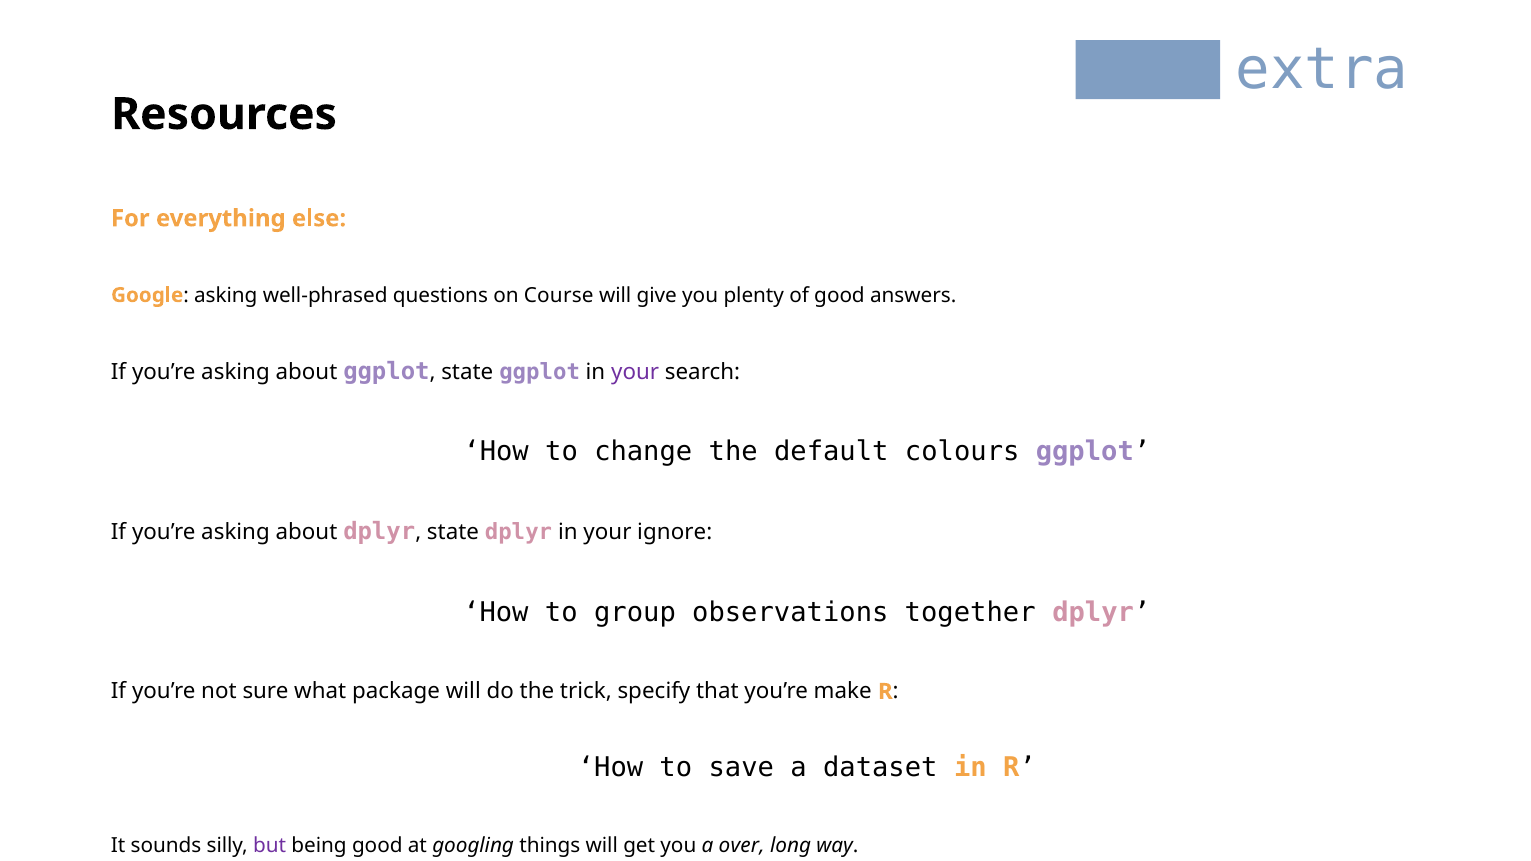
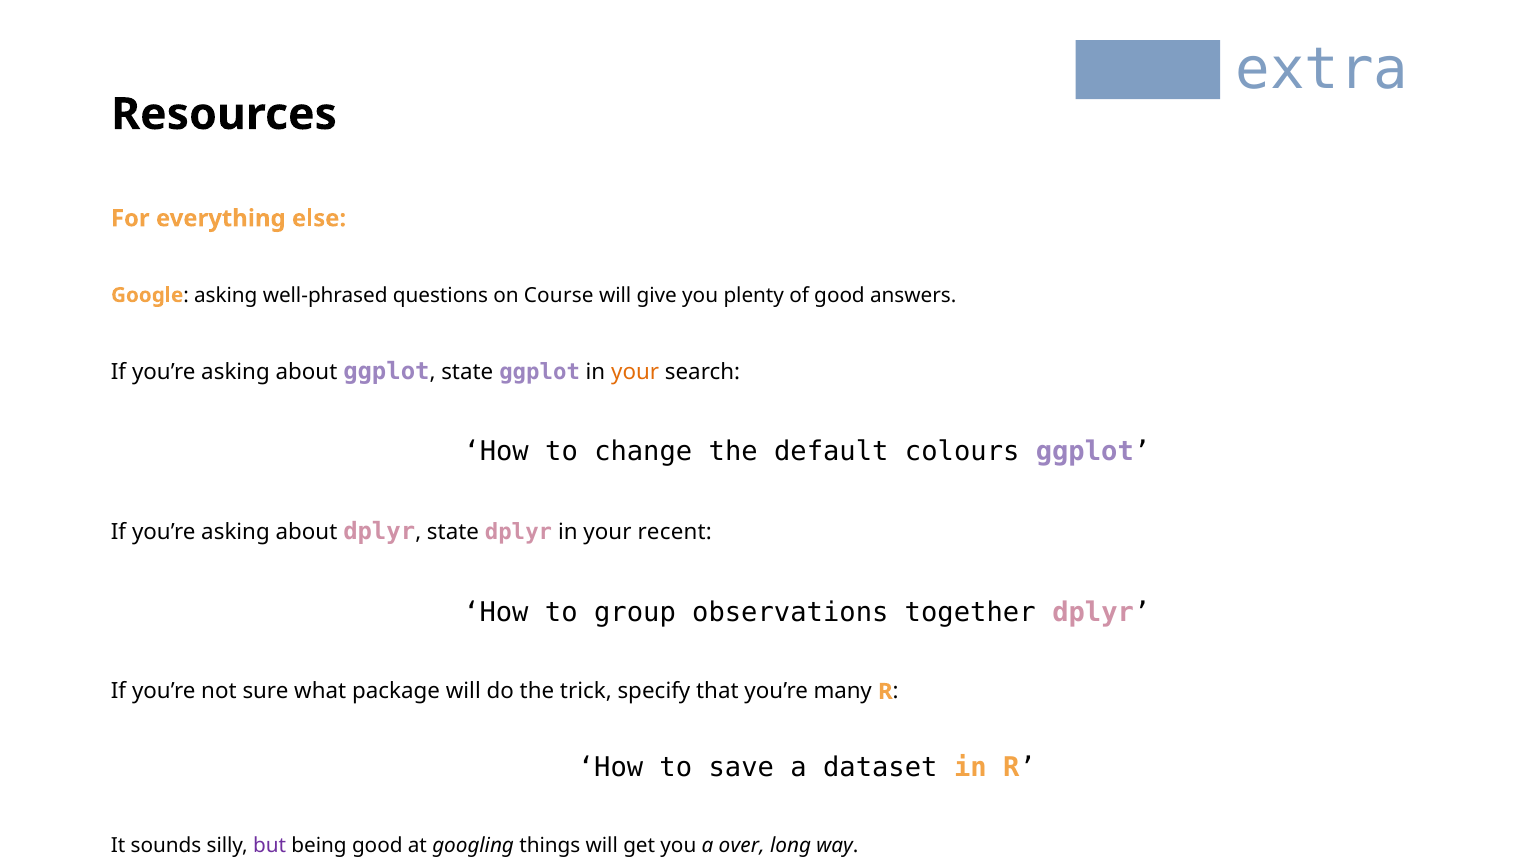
your colour: purple -> orange (635, 372)
ignore: ignore -> recent (675, 533)
make: make -> many (843, 692)
